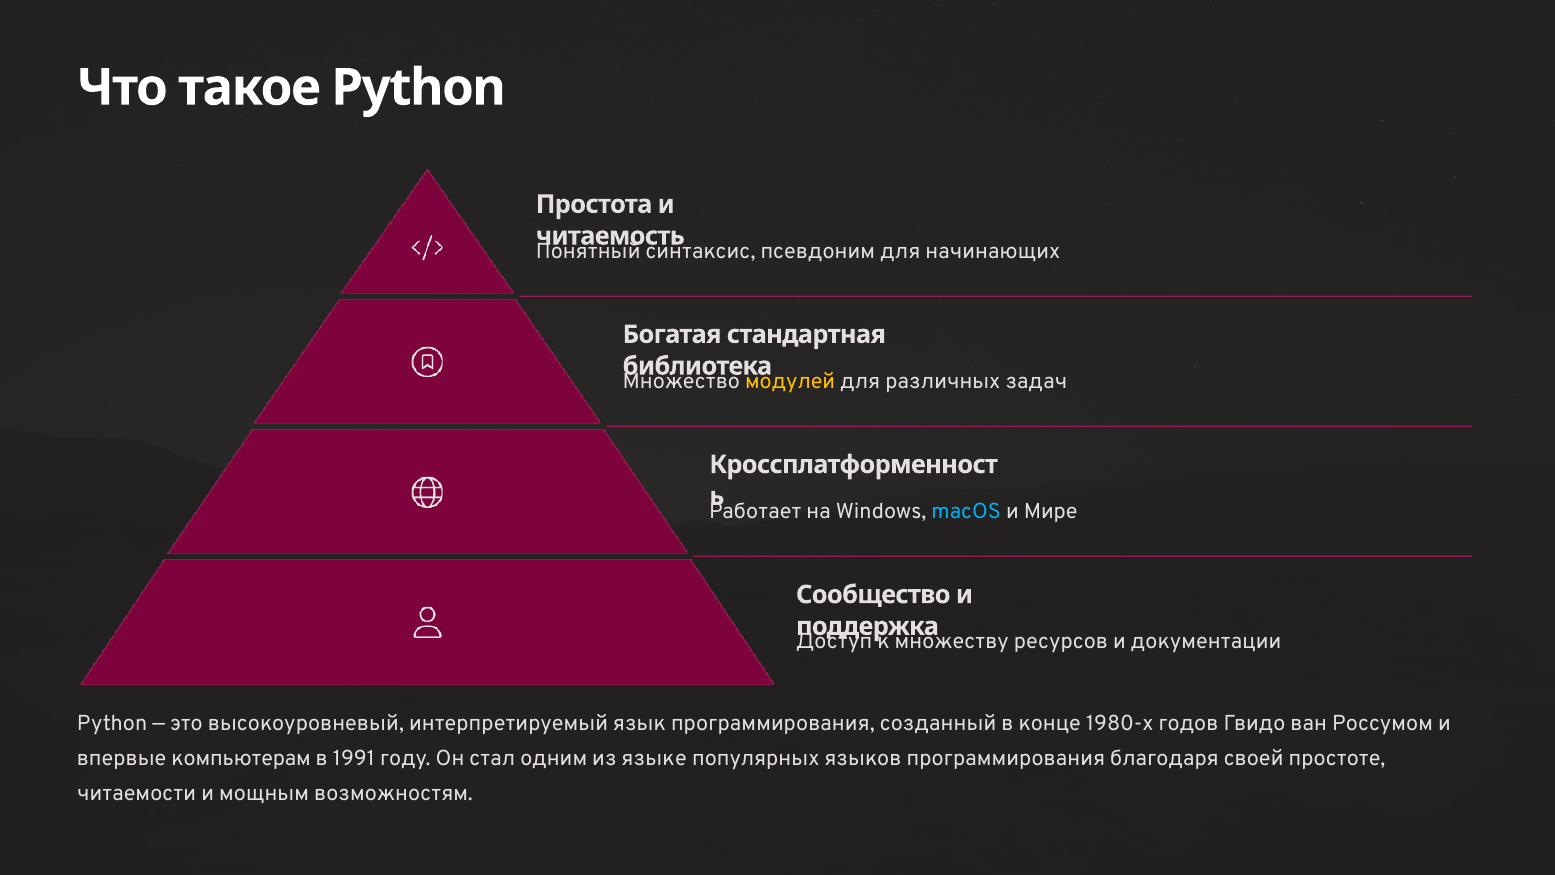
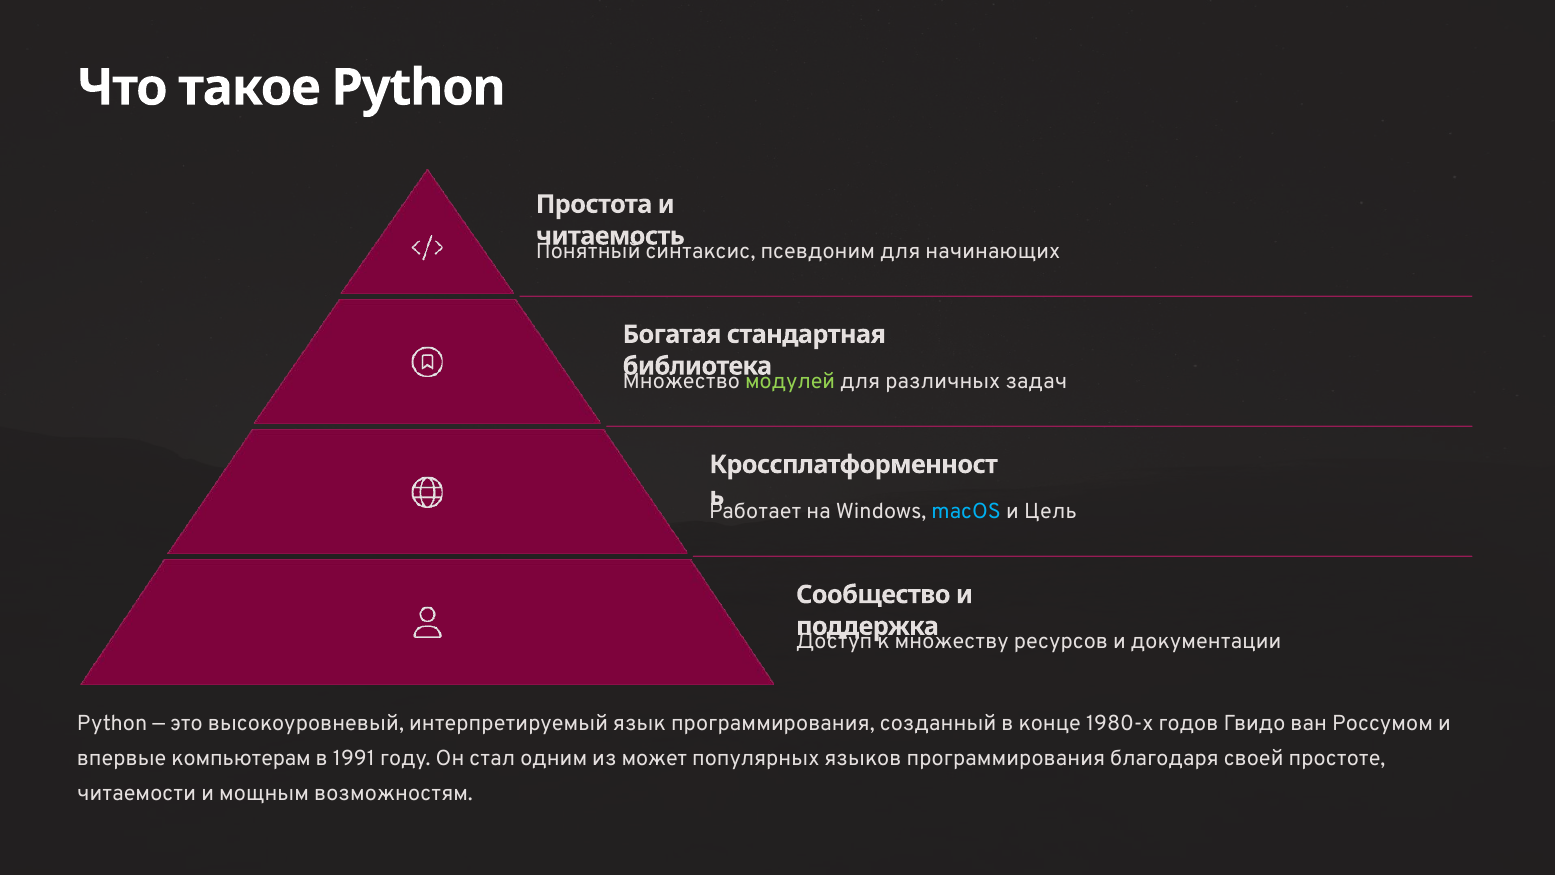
модулей colour: yellow -> light green (790, 381)
Мире: Мире -> Цель (1050, 511)
языке: языке -> может (654, 758)
